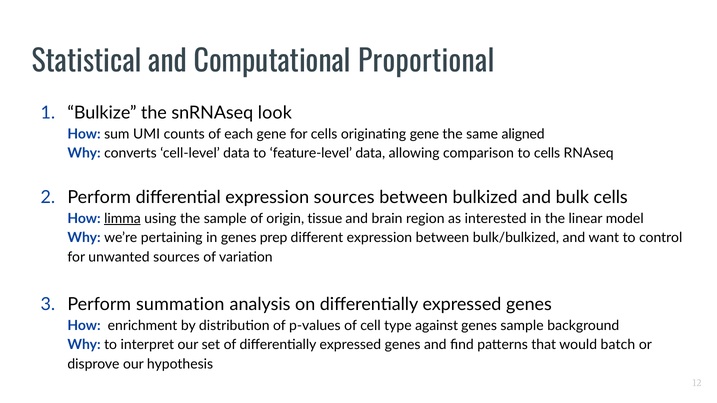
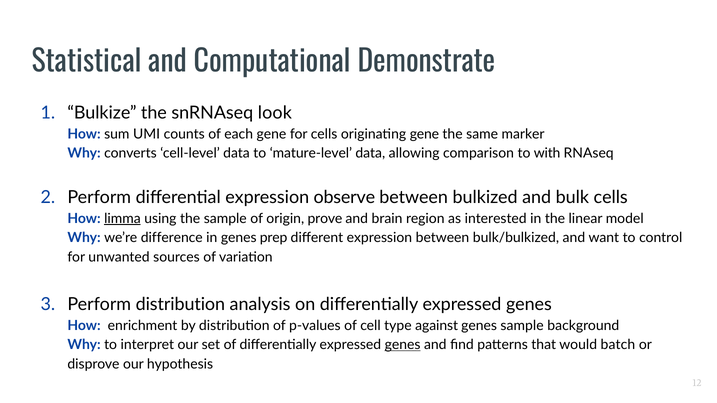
Proportional: Proportional -> Demonstrate (427, 62)
aligned: aligned -> marker (523, 134)
feature-level: feature-level -> mature-level (311, 153)
to cells: cells -> with (547, 153)
expression sources: sources -> observe (344, 197)
tissue: tissue -> prove (325, 219)
pertaining: pertaining -> difference (172, 238)
Perform summation: summation -> distribution (180, 305)
genes underline: none -> present (403, 345)
